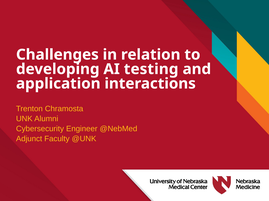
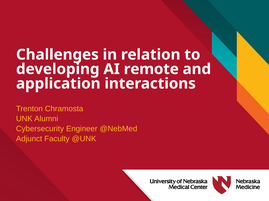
testing: testing -> remote (151, 69)
